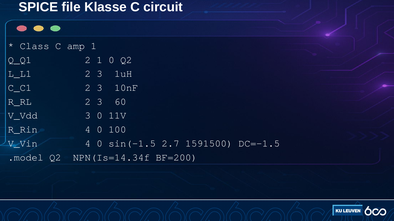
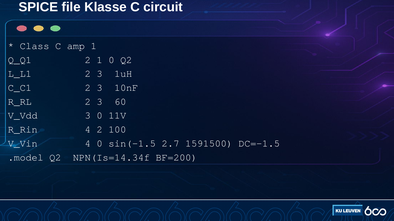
R_Rin 4 0: 0 -> 2 (100, 130)
